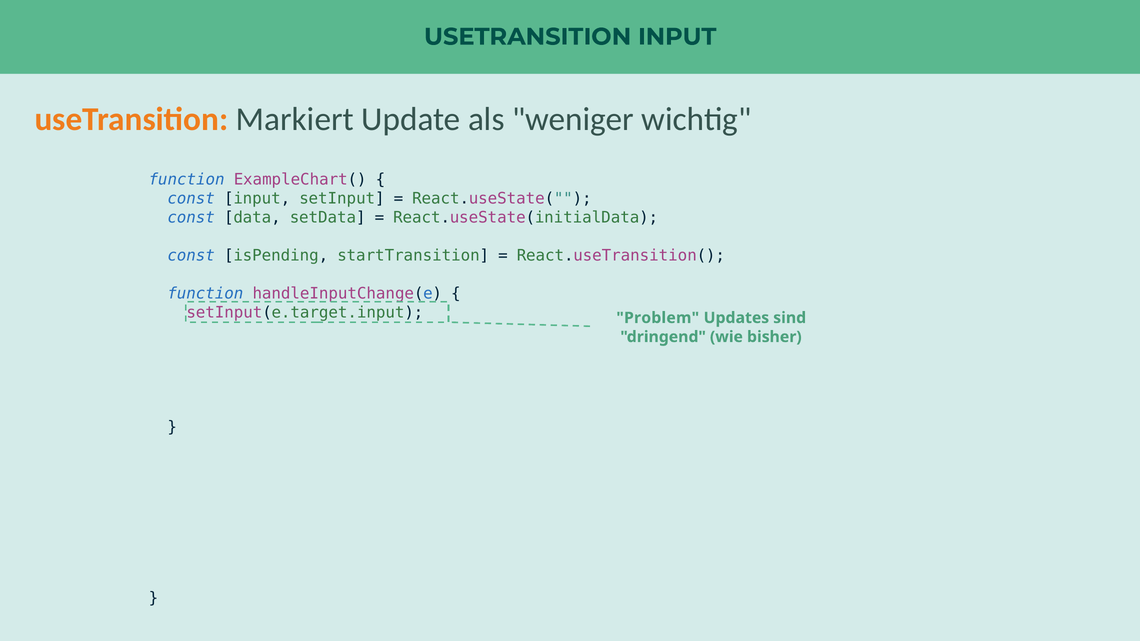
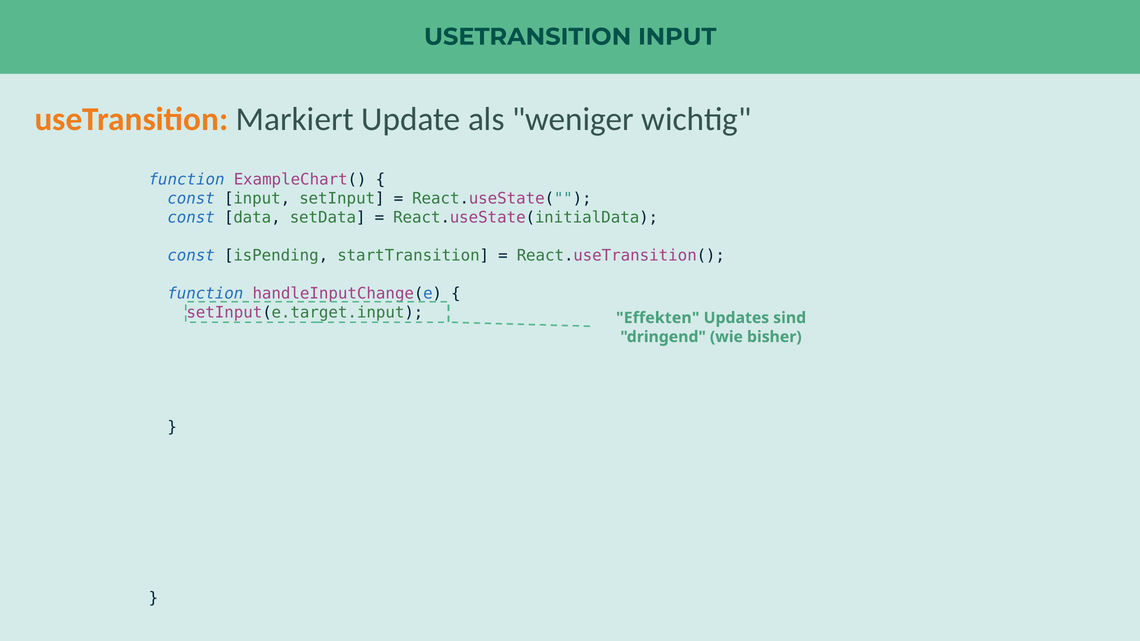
Problem: Problem -> Effekten (658, 318)
